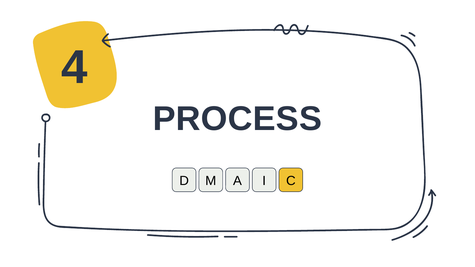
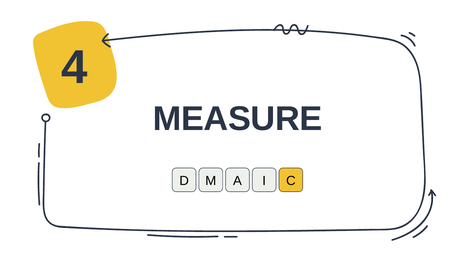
PROCESS: PROCESS -> MEASURE (238, 119)
